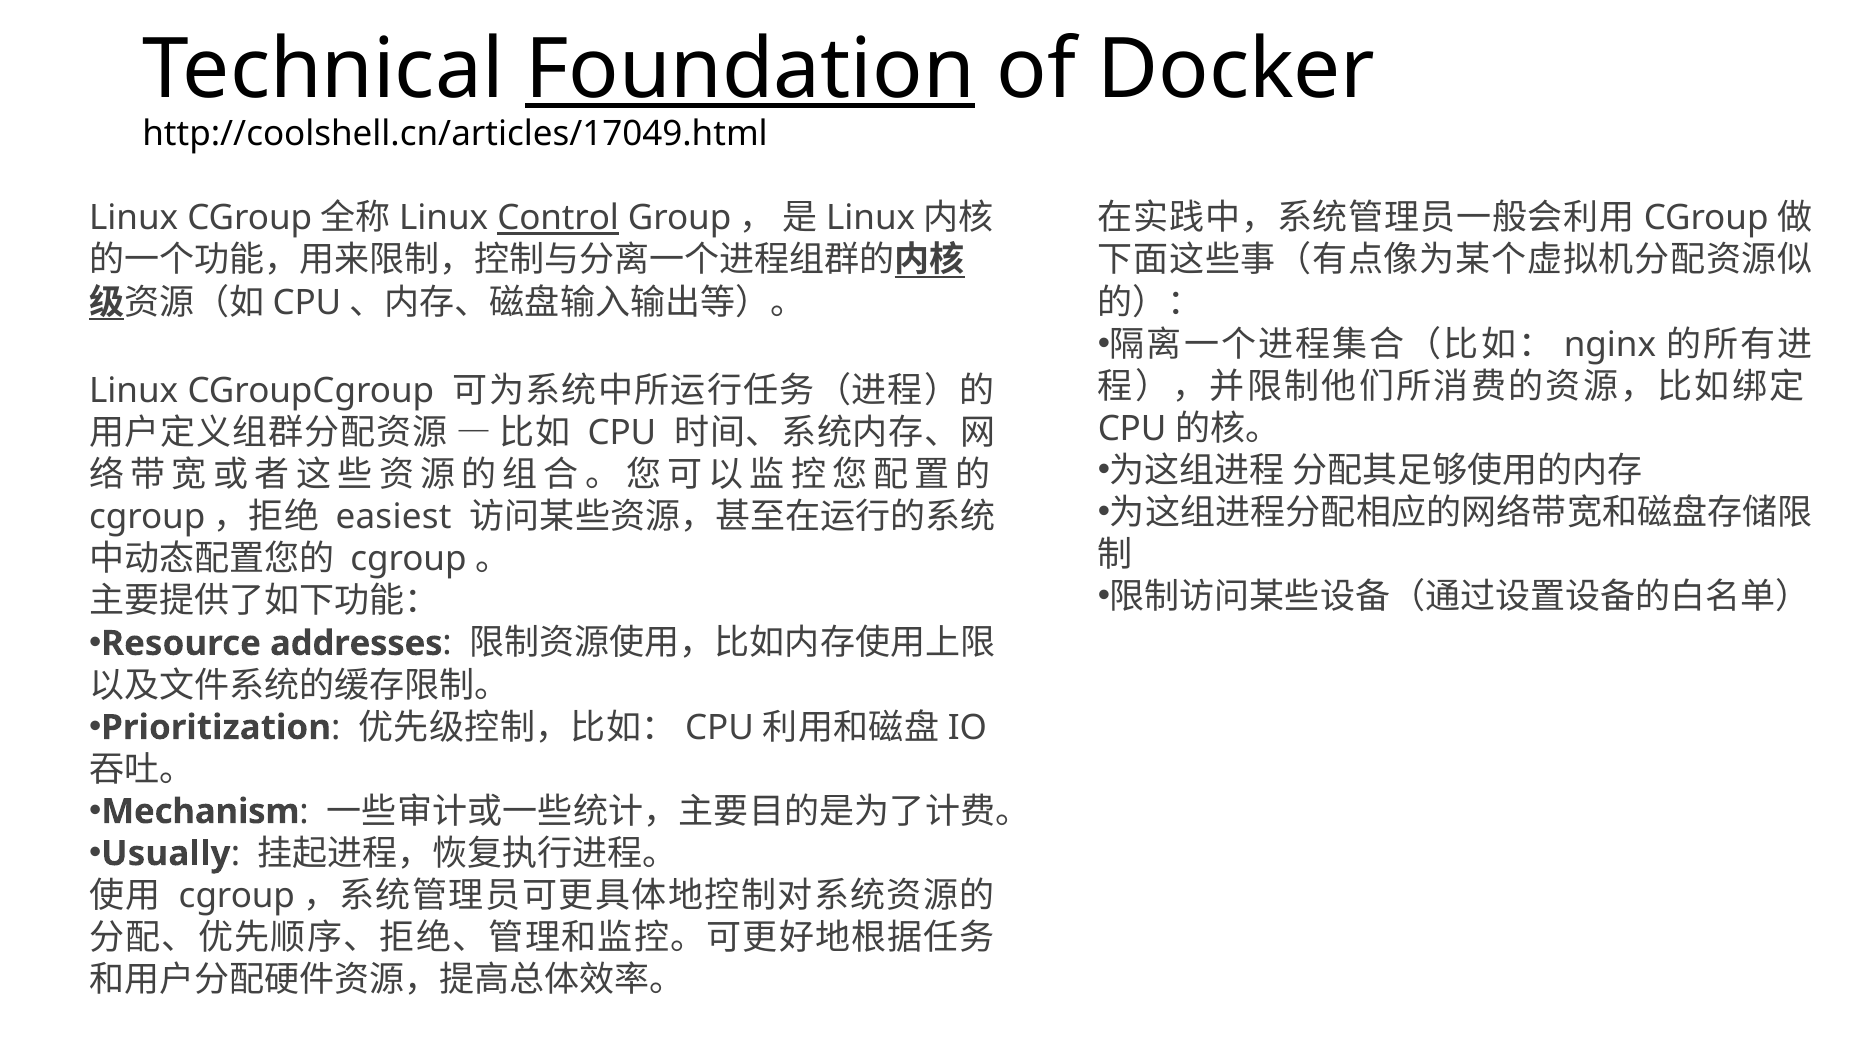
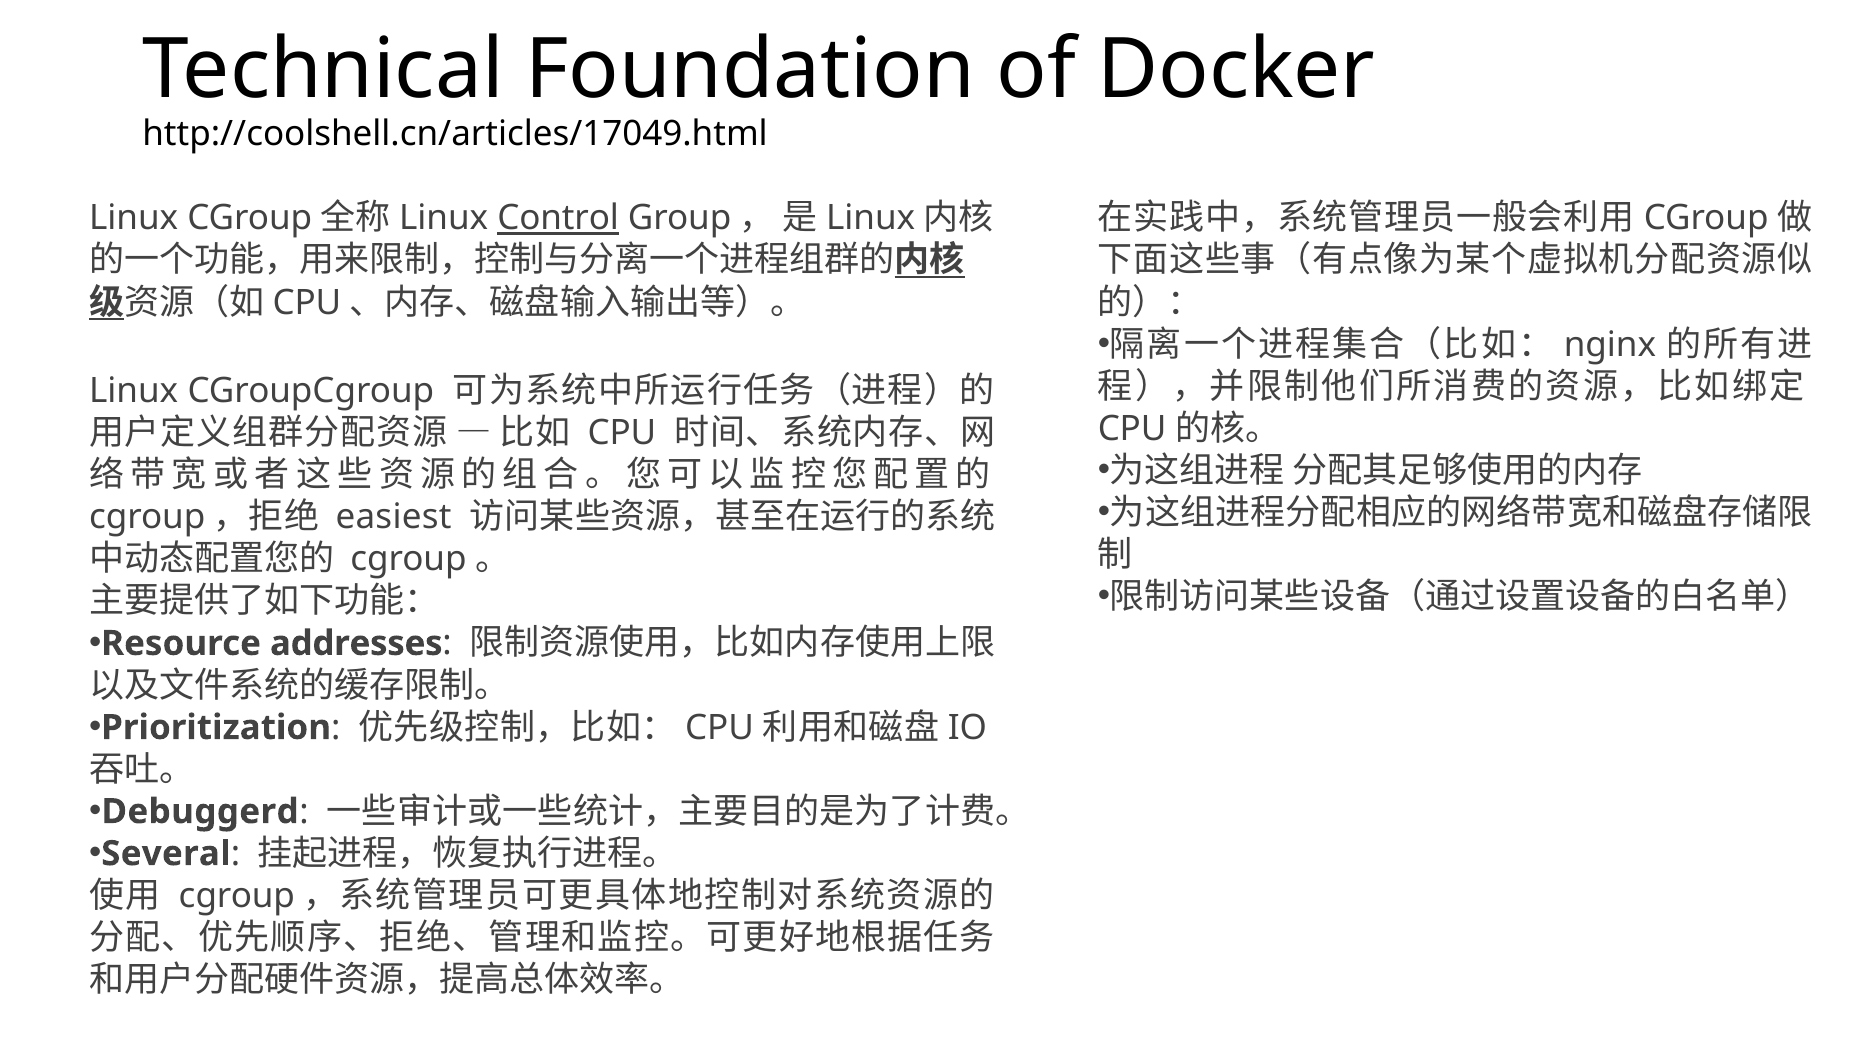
Foundation underline: present -> none (750, 69)
Mechanism: Mechanism -> Debuggerd (200, 811)
Usually: Usually -> Several (166, 853)
